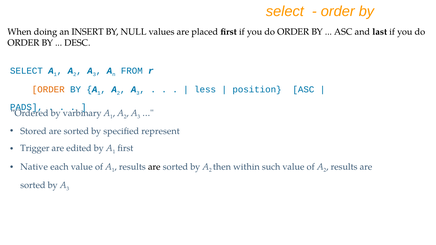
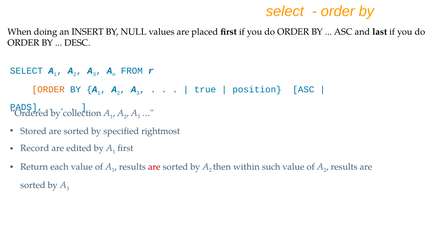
less: less -> true (205, 90)
varbinary: varbinary -> collection (82, 113)
represent: represent -> rightmost (161, 131)
Trigger: Trigger -> Record (35, 148)
Native: Native -> Return (34, 167)
are colour: black -> red (154, 167)
